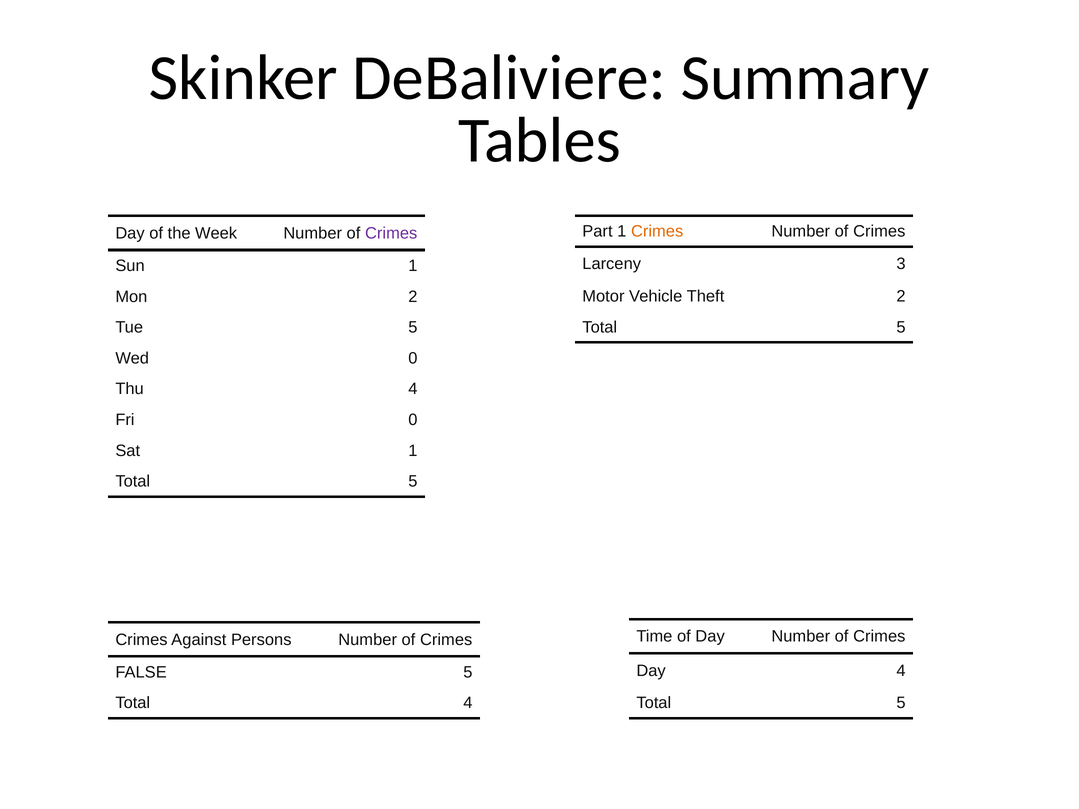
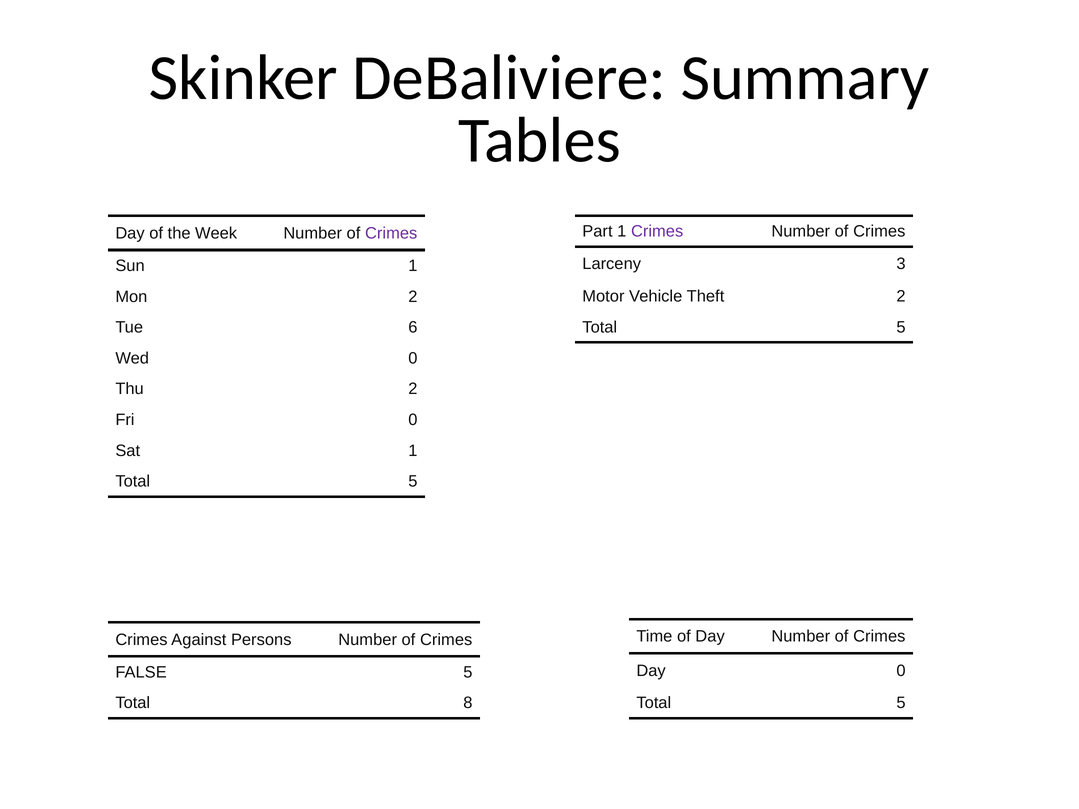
Crimes colour: orange -> purple (657, 232)
Tue 5: 5 -> 6 (413, 327)
Thu 4: 4 -> 2 (413, 389)
Day 4: 4 -> 0 (901, 671)
Total 4: 4 -> 8 (468, 703)
